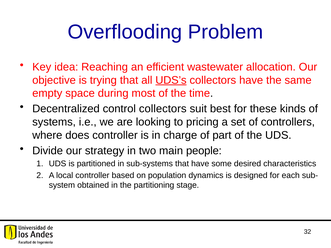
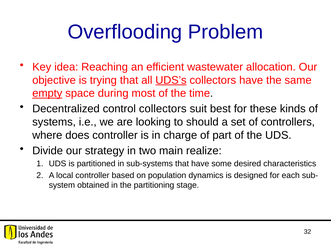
empty underline: none -> present (47, 93)
pricing: pricing -> should (202, 122)
people: people -> realize (204, 151)
